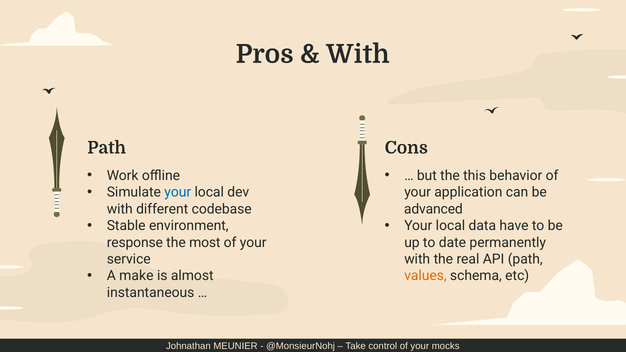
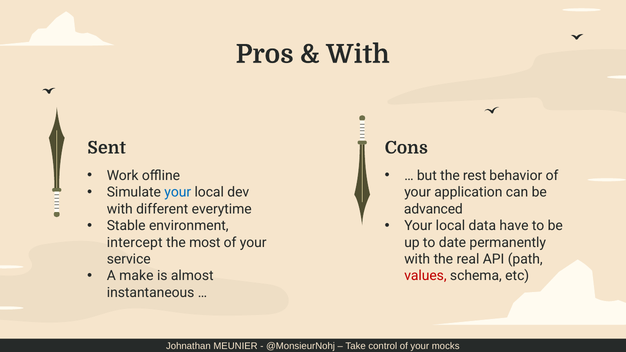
Path: Path -> Sent (107, 148)
this: this -> rest (475, 176)
codebase: codebase -> everytime (222, 209)
response: response -> intercept (135, 243)
values colour: orange -> red (425, 276)
